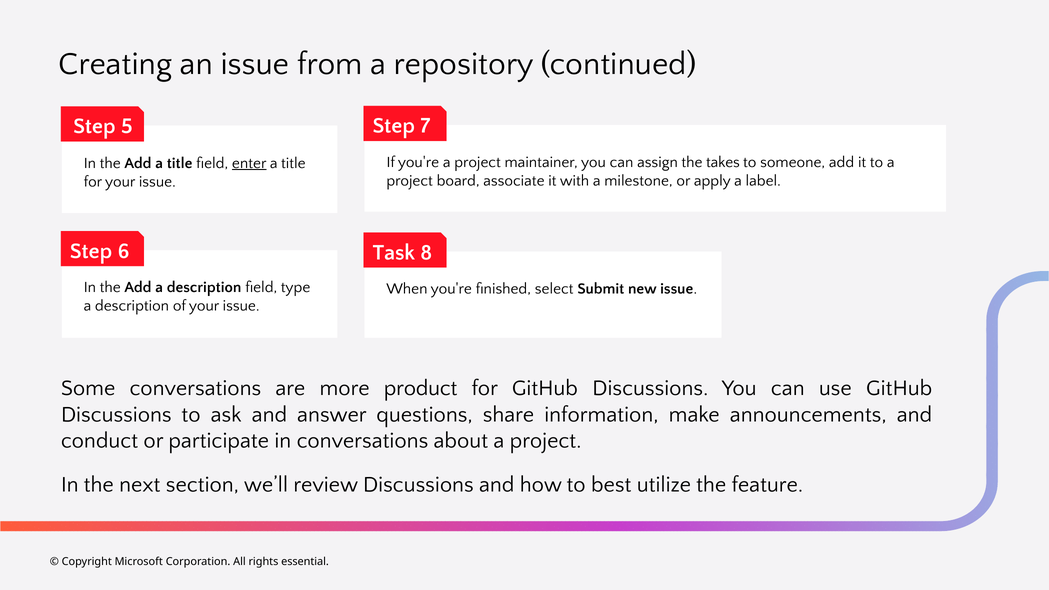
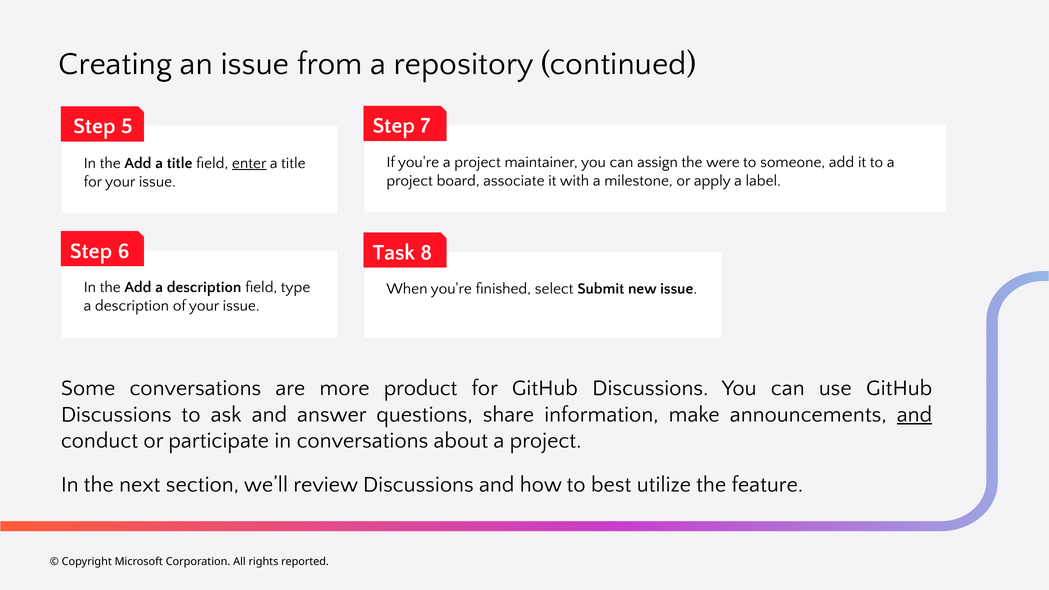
takes: takes -> were (723, 162)
and underline: none -> present (914, 414)
essential: essential -> reported (305, 562)
